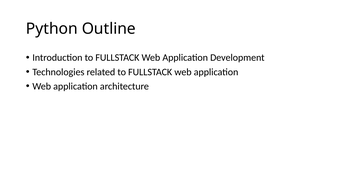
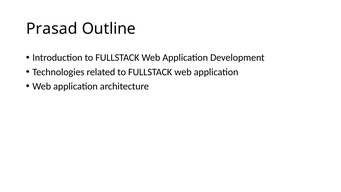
Python: Python -> Prasad (52, 29)
